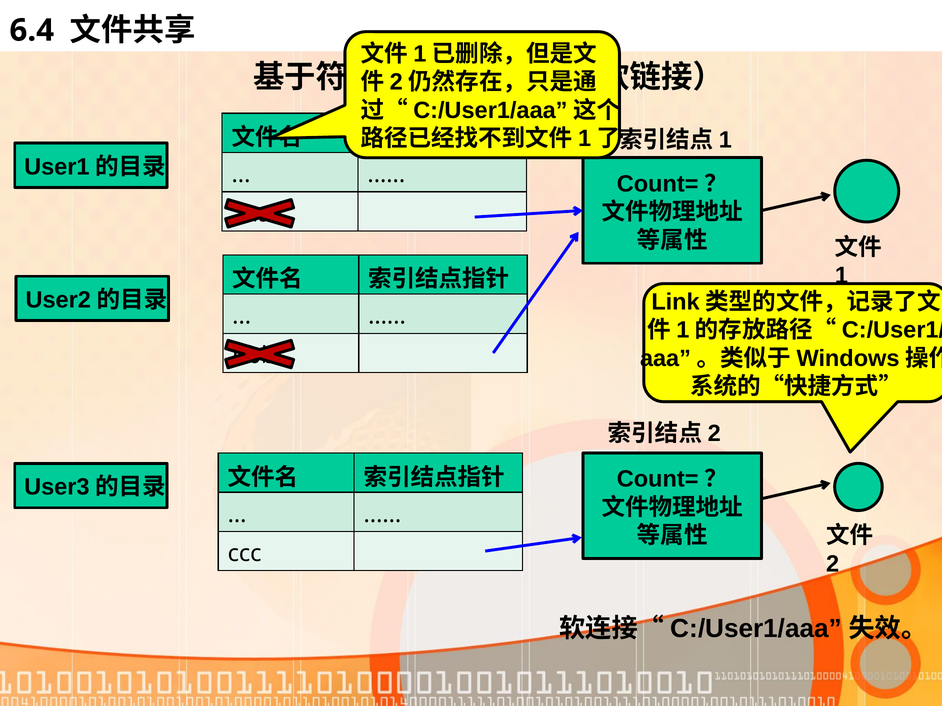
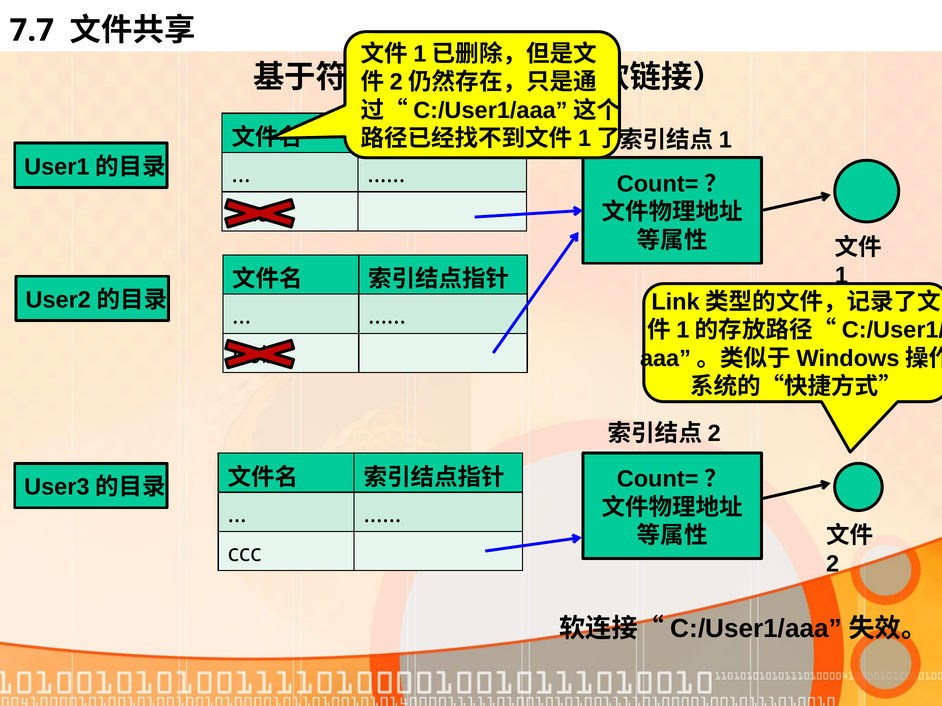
6.4: 6.4 -> 7.7 (32, 30)
